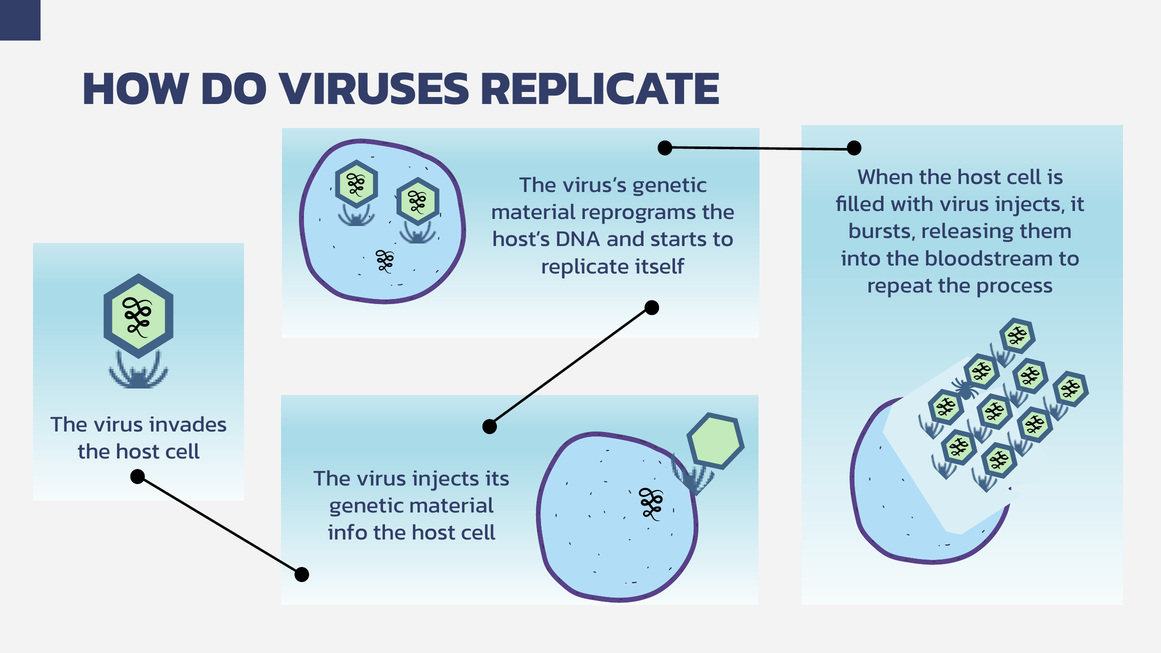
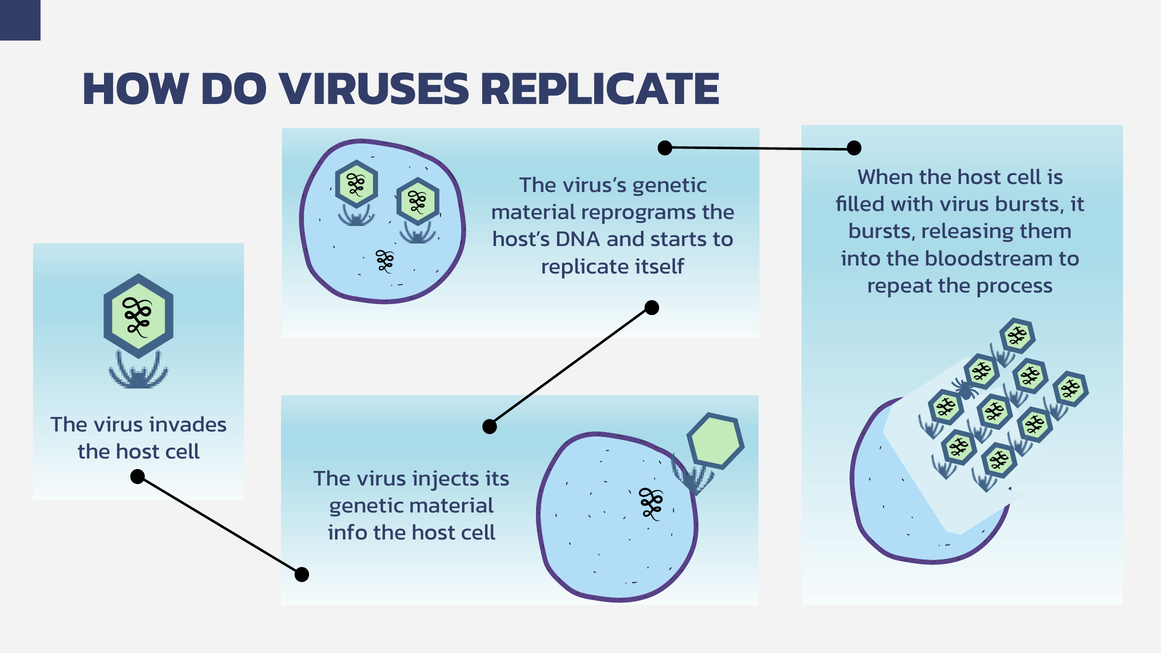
with virus injects: injects -> bursts (1030, 204)
